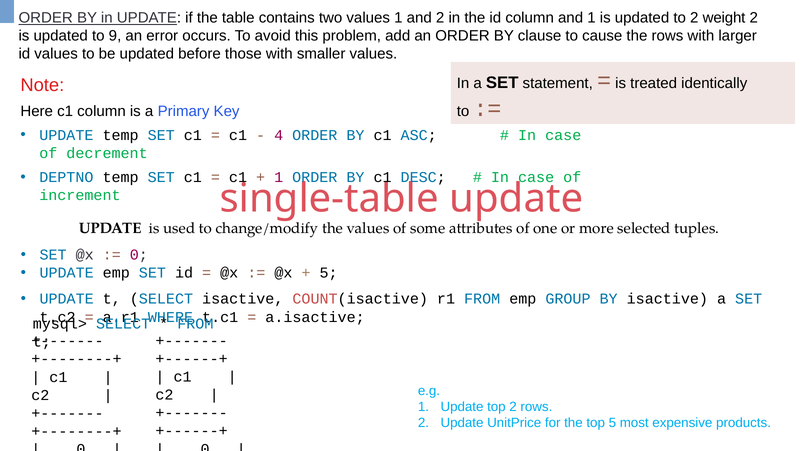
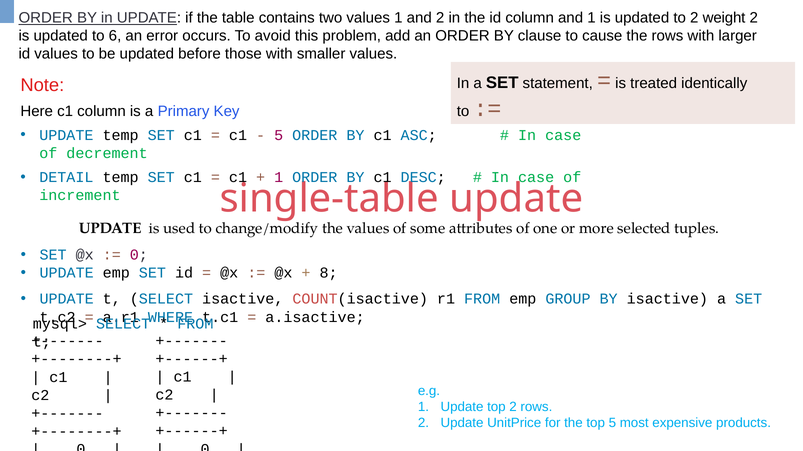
to 9: 9 -> 6 (115, 36)
4: 4 -> 5 (279, 135)
DEPTNO: DEPTNO -> DETAIL (66, 178)
5: 5 -> 8 (329, 273)
